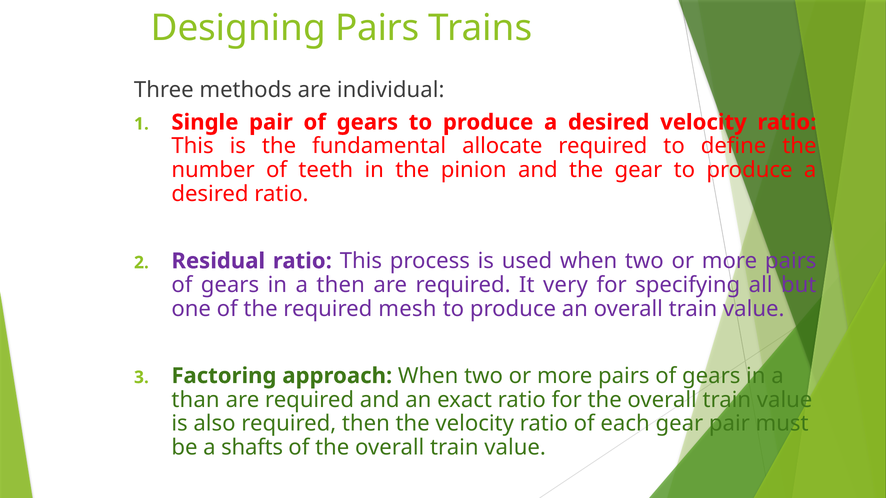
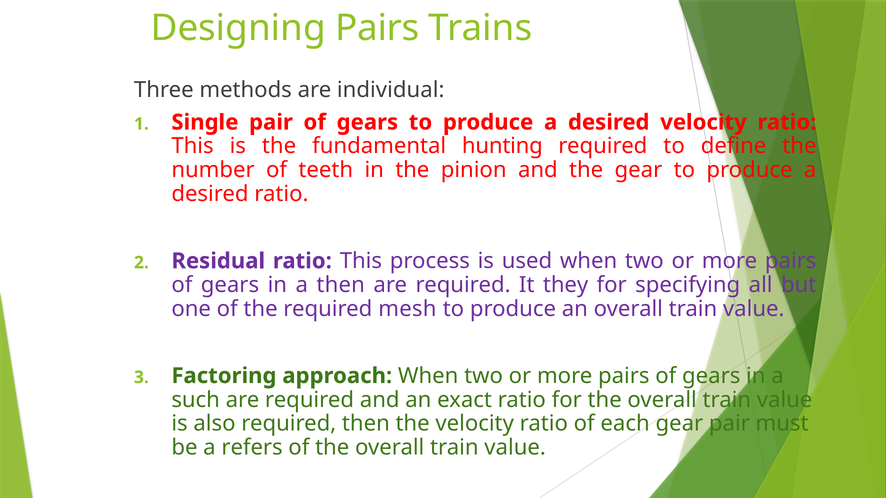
allocate: allocate -> hunting (502, 146)
very: very -> they (566, 285)
than: than -> such (196, 400)
shafts: shafts -> refers (252, 448)
